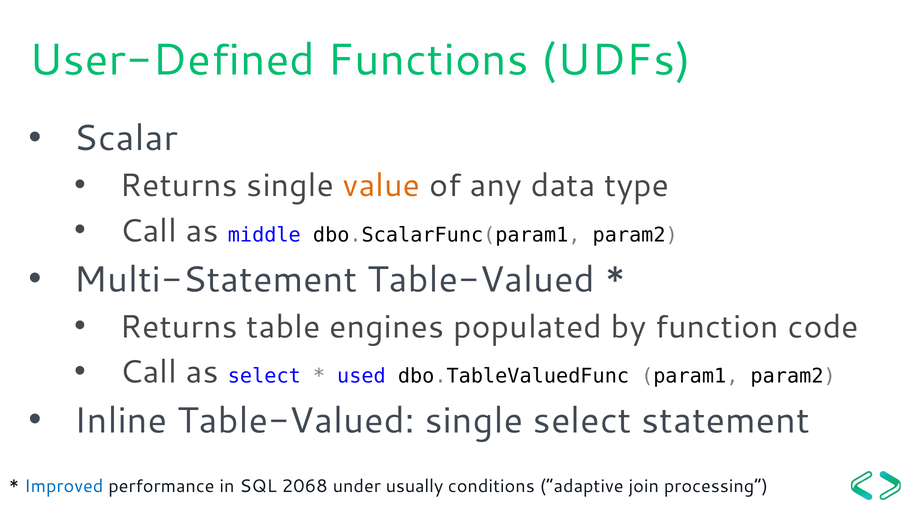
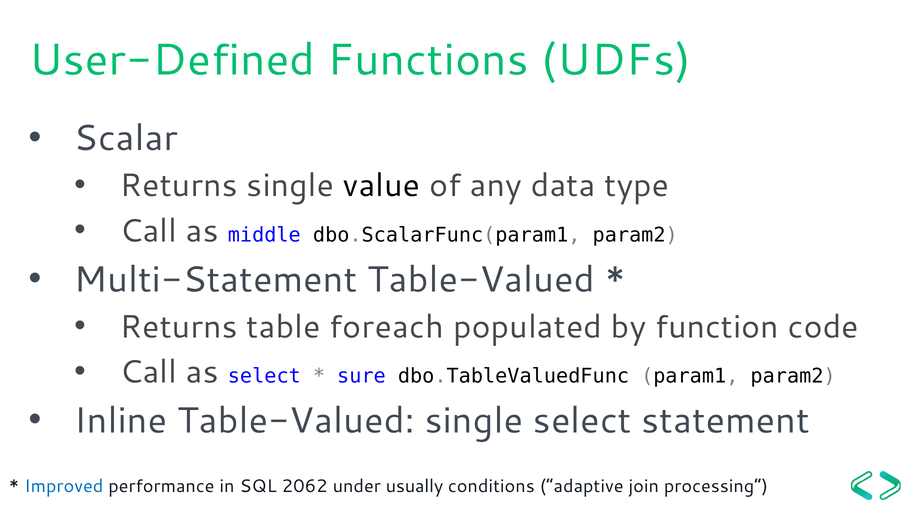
value colour: orange -> black (382, 186)
engines: engines -> foreach (387, 327)
used: used -> sure (361, 377)
2068: 2068 -> 2062 (305, 487)
